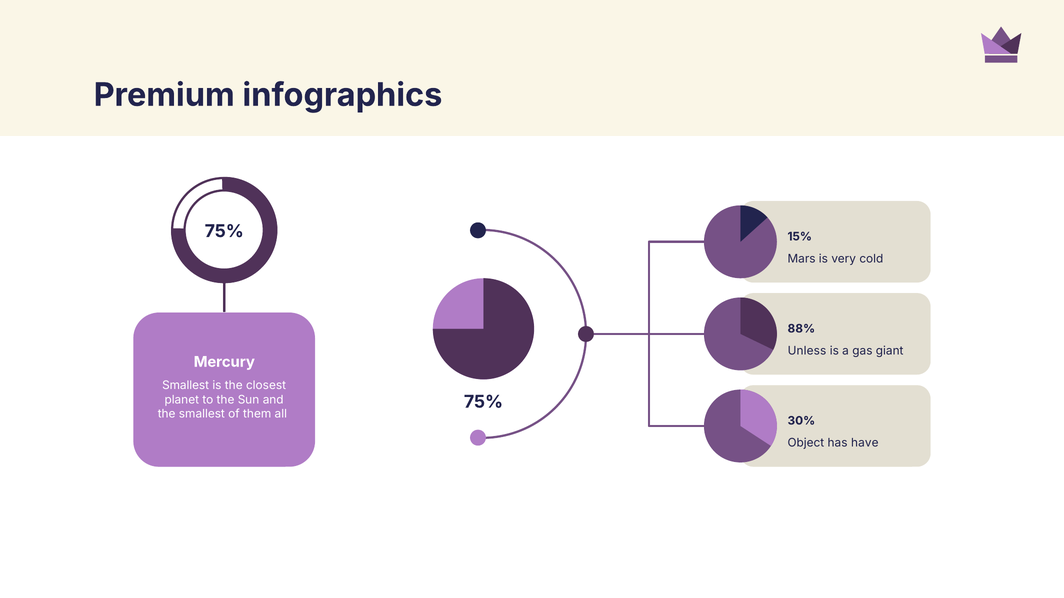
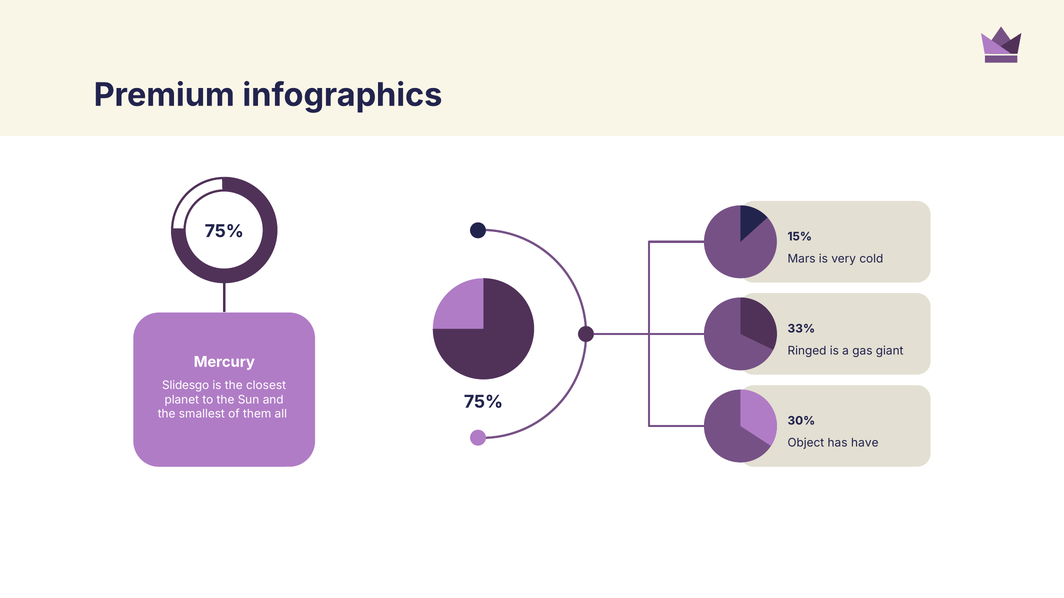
88%: 88% -> 33% (801, 329)
Unless: Unless -> Ringed (807, 351)
Smallest: Smallest -> Slidesgo (186, 386)
